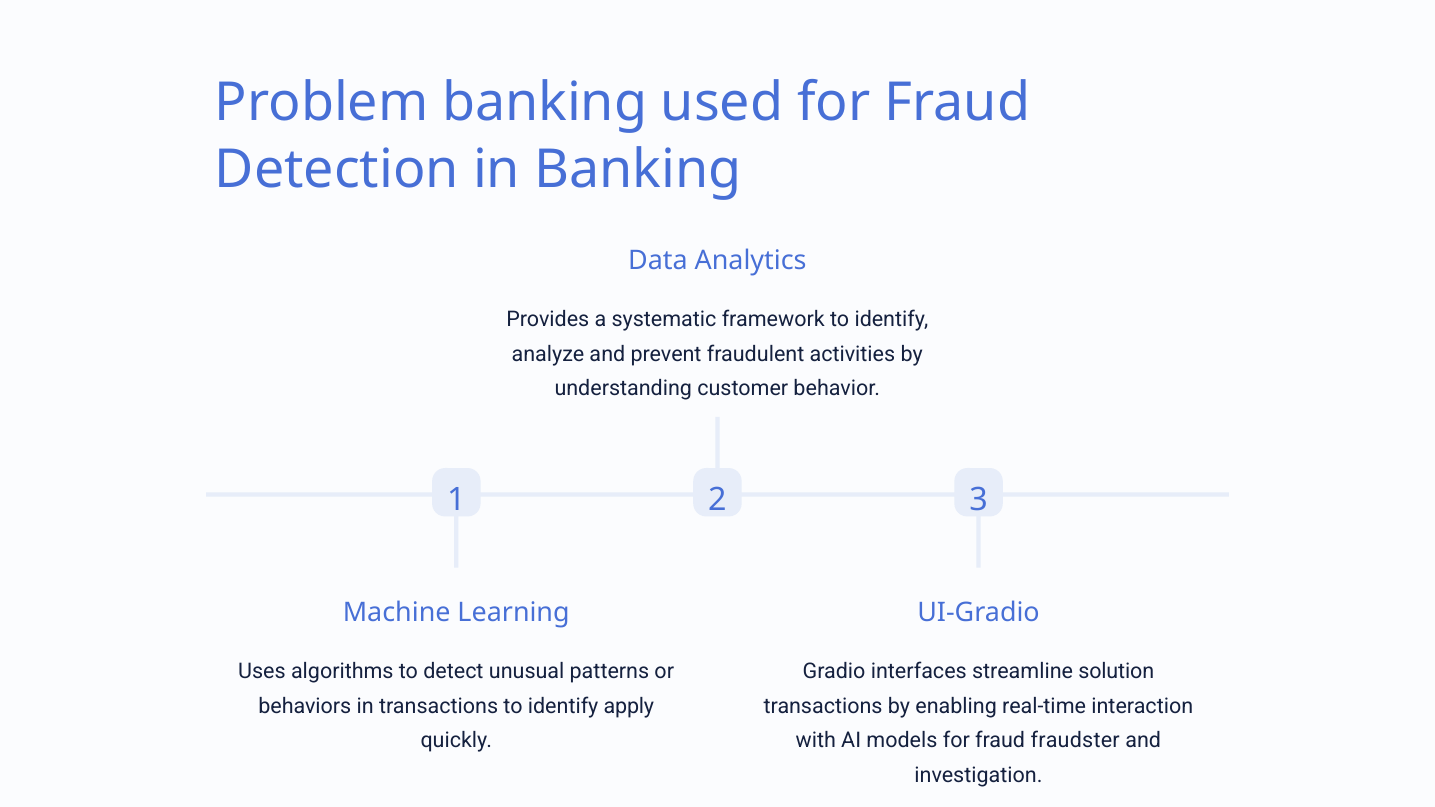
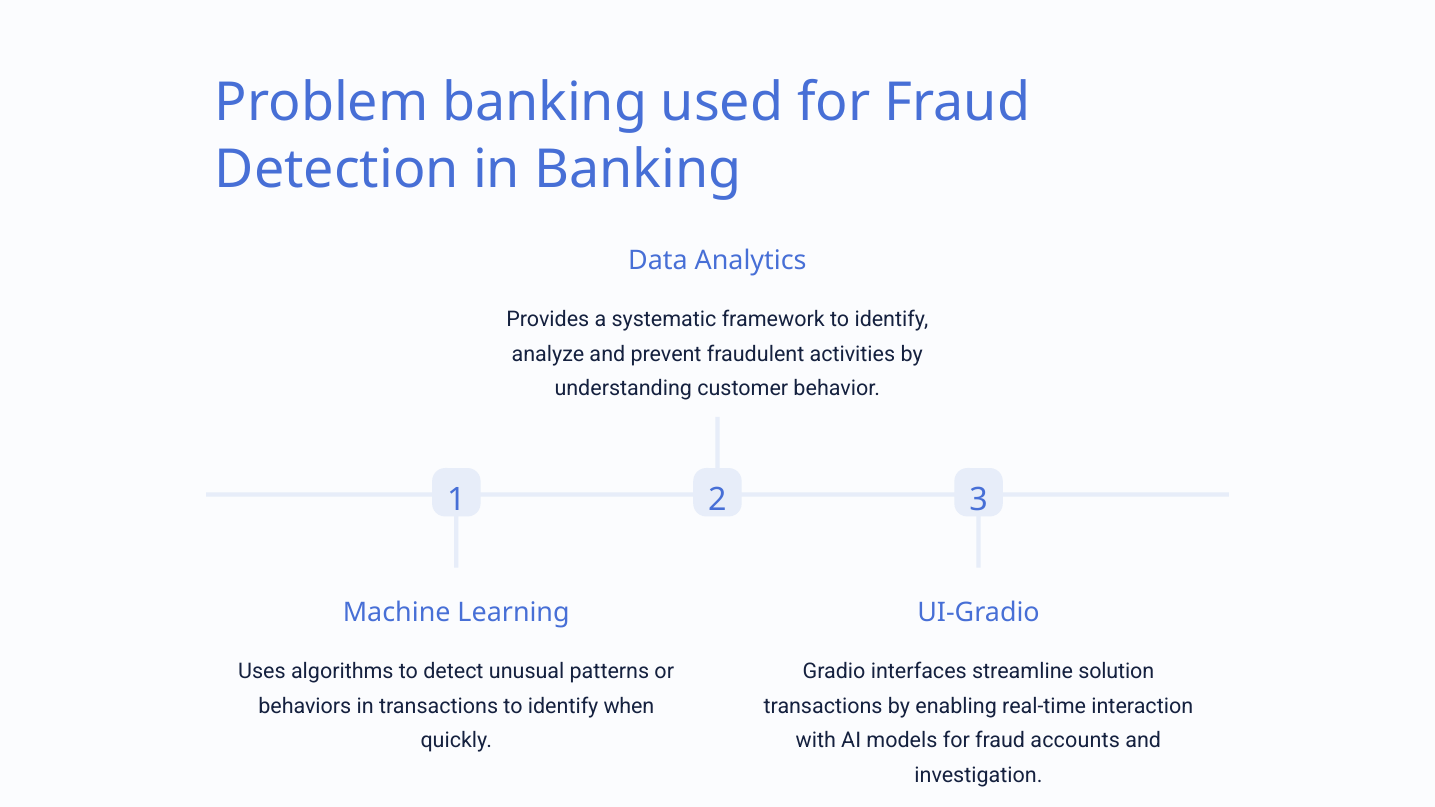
apply: apply -> when (629, 706)
fraudster: fraudster -> accounts (1075, 741)
